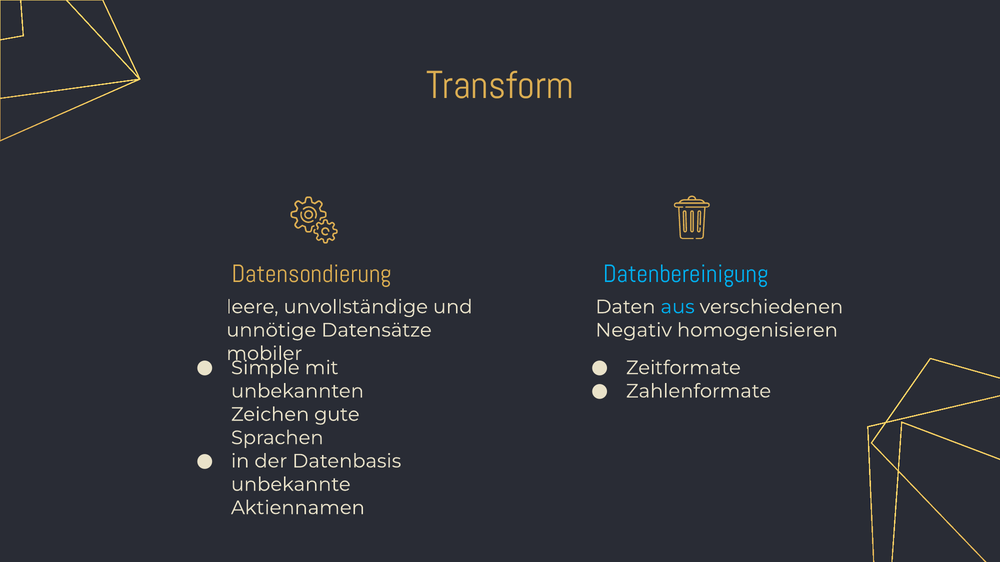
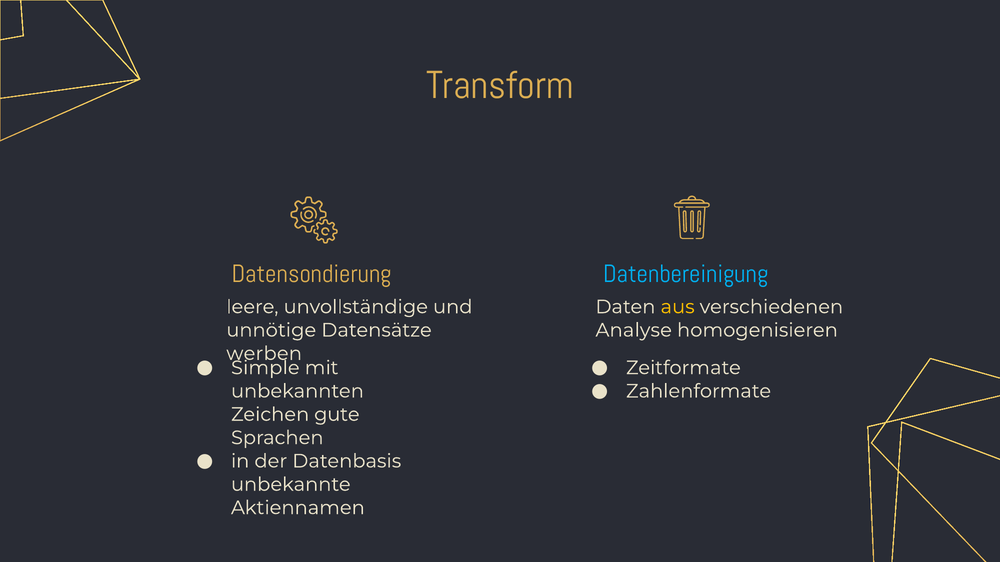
aus colour: light blue -> yellow (678, 307)
Negativ: Negativ -> Analyse (634, 330)
mobiler: mobiler -> werben (264, 354)
